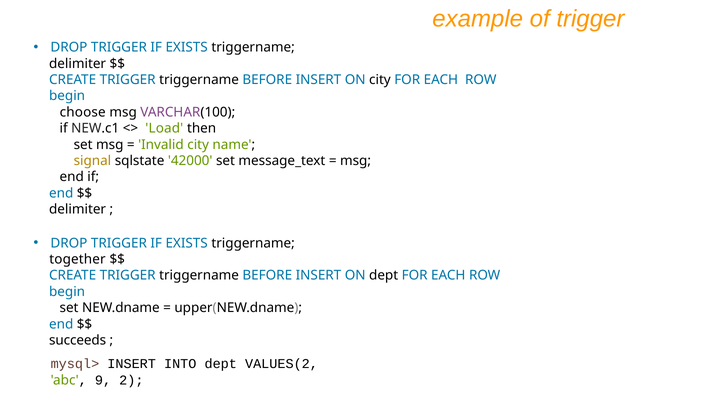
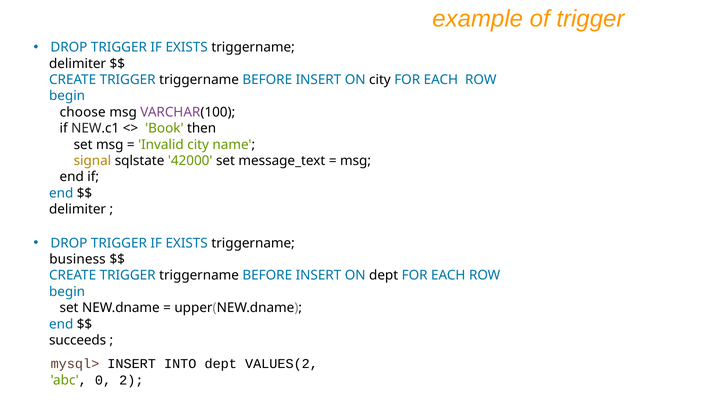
Load: Load -> Book (164, 128)
together: together -> business (77, 259)
9: 9 -> 0 (103, 380)
